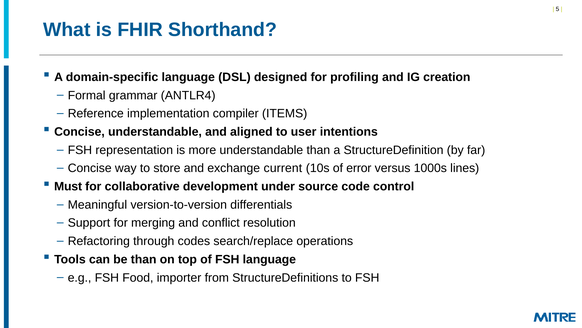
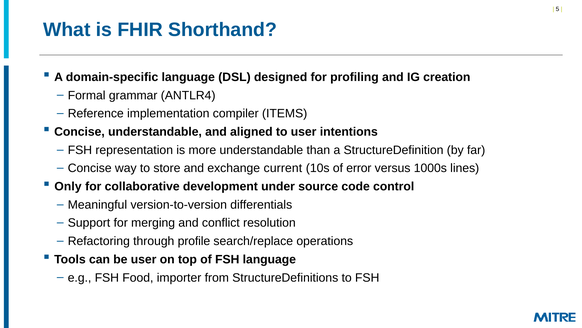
Must: Must -> Only (68, 186)
codes: codes -> profile (194, 241)
be than: than -> user (144, 259)
